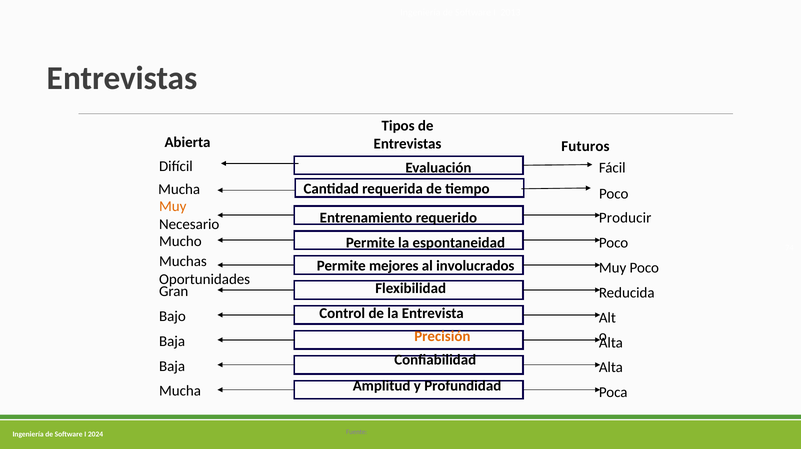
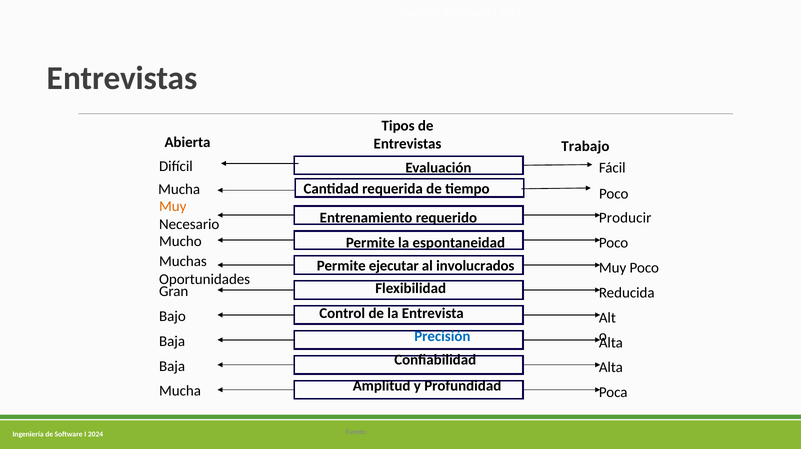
Futuros: Futuros -> Trabajo (585, 146)
mejores: mejores -> ejecutar (394, 266)
Precisión colour: orange -> blue (442, 336)
